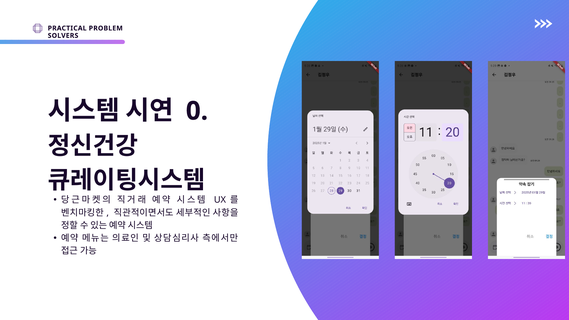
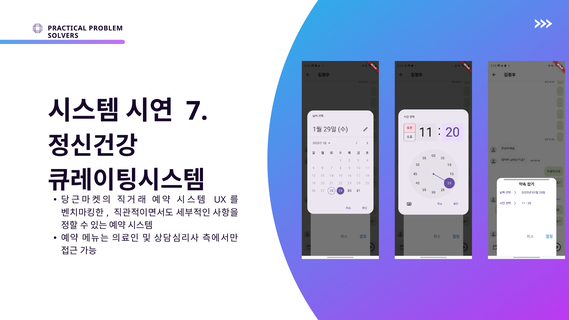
0: 0 -> 7 (197, 111)
